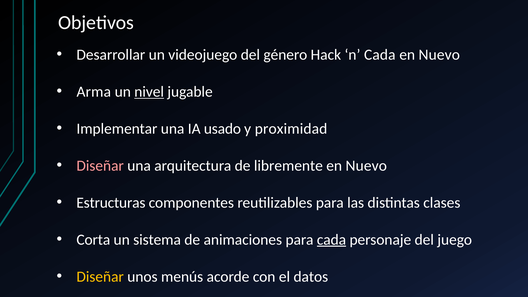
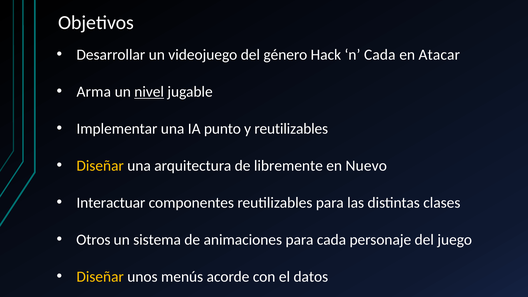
Nuevo: Nuevo -> Atacar (439, 55)
usado: usado -> punto (222, 129)
y proximidad: proximidad -> reutilizables (291, 129)
Diseñar colour: pink -> yellow (100, 166)
Estructuras: Estructuras -> Interactuar (111, 203)
Corta: Corta -> Otros (93, 240)
cada underline: present -> none (331, 240)
